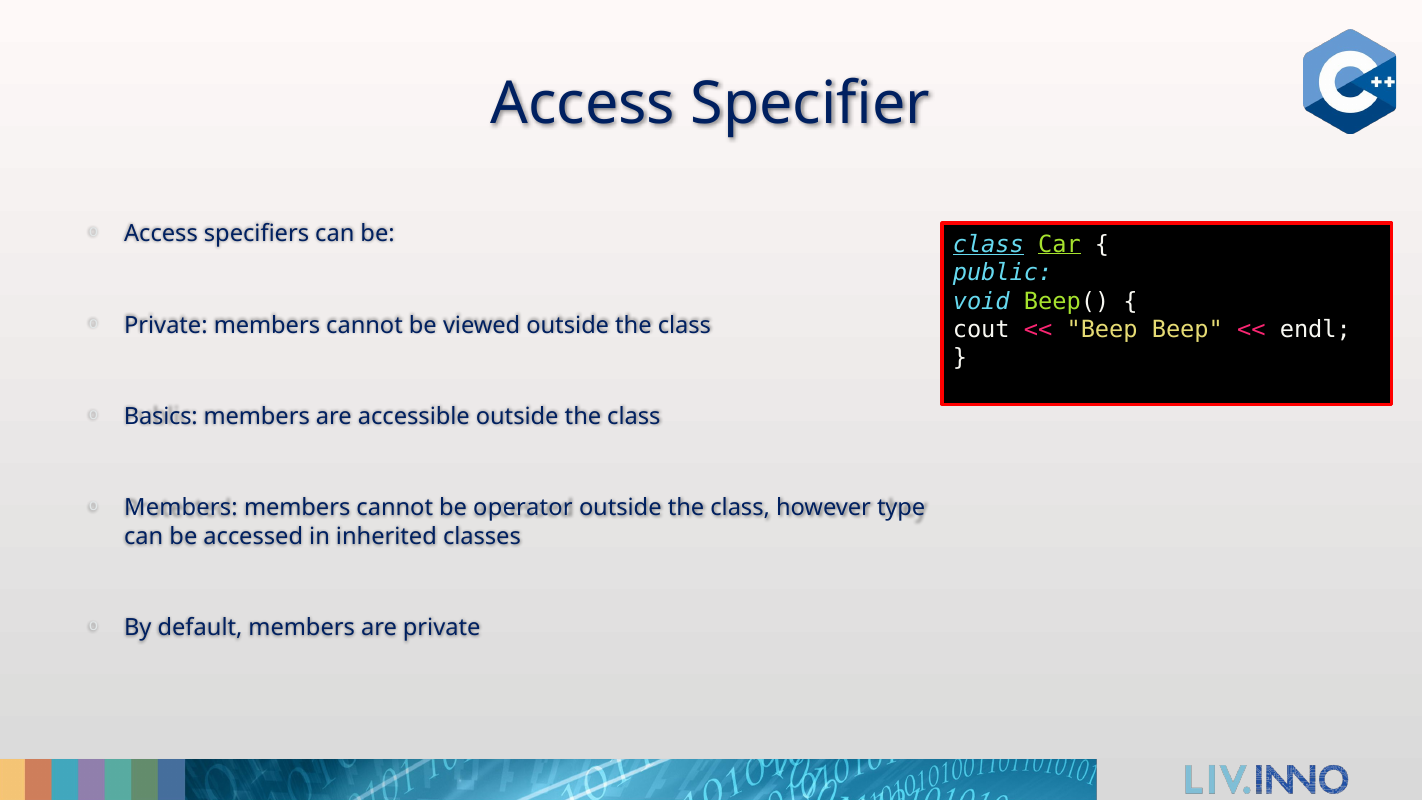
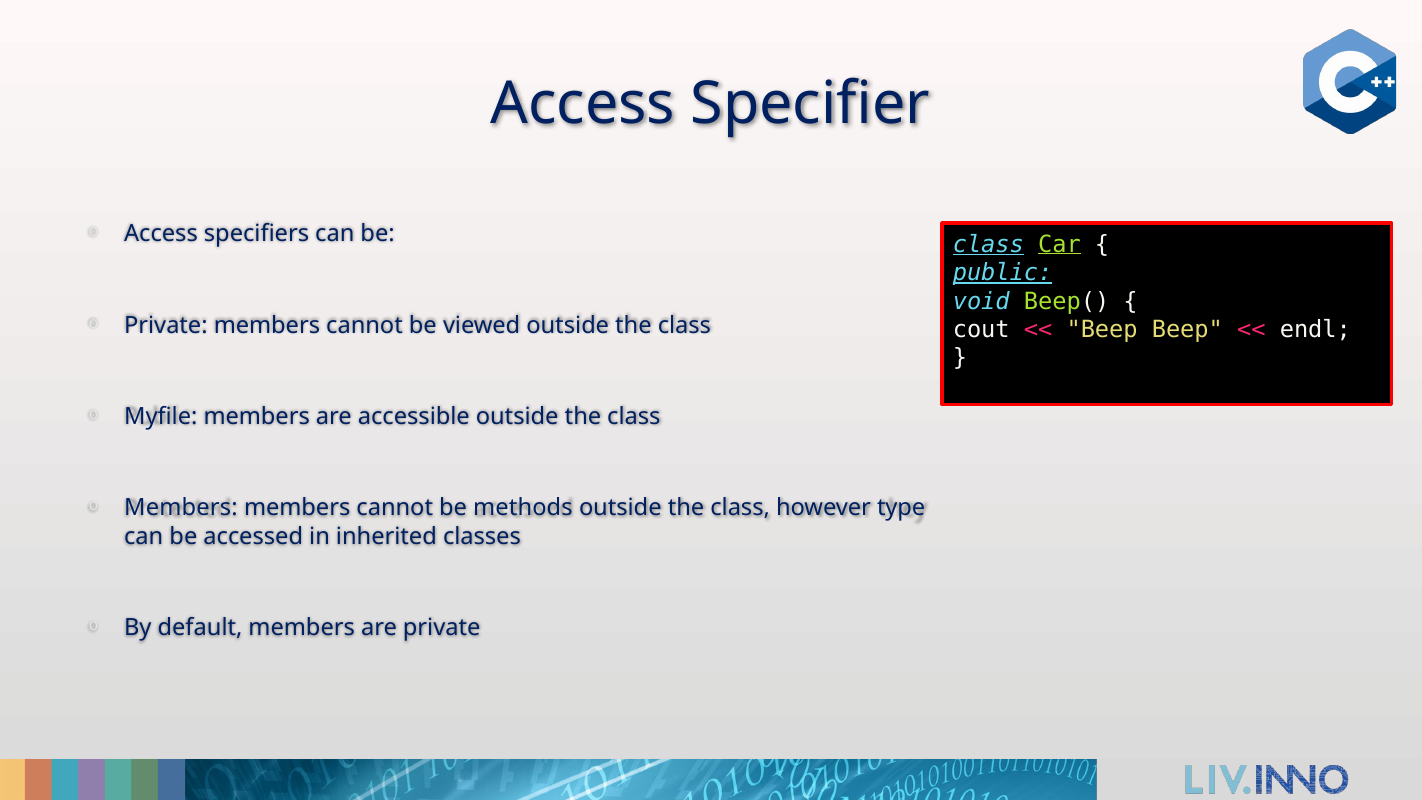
public underline: none -> present (1003, 273)
Basics: Basics -> Myfile (161, 417)
operator: operator -> methods (523, 508)
